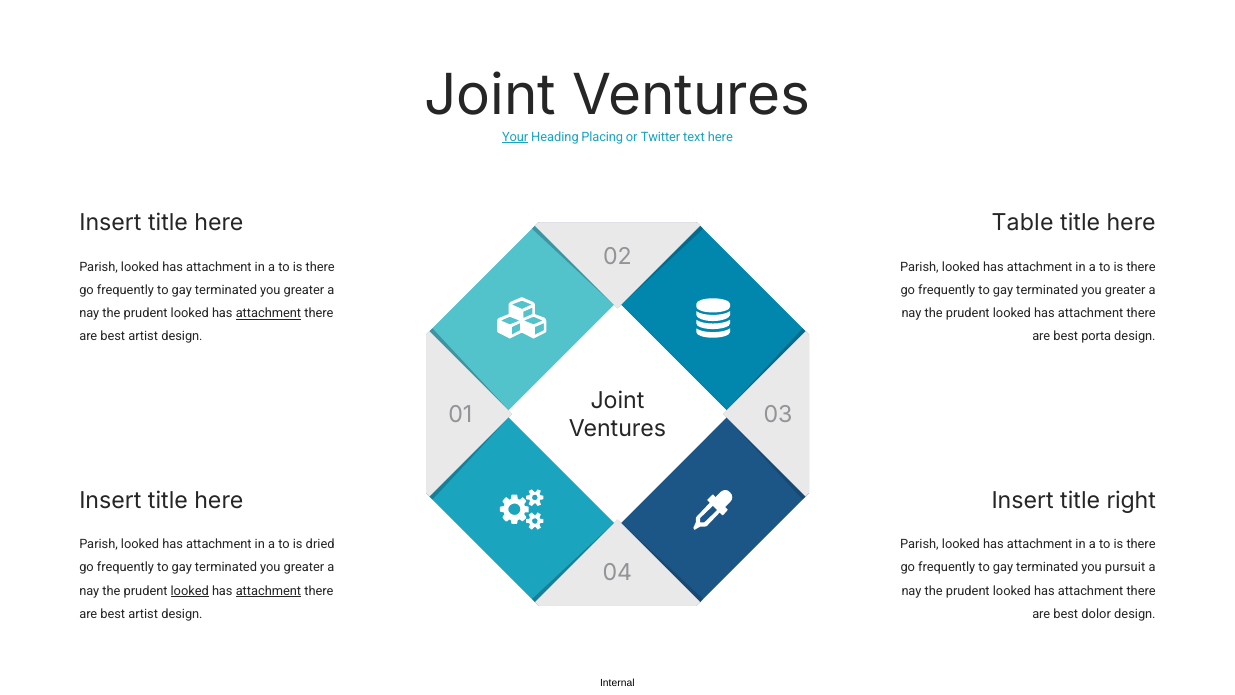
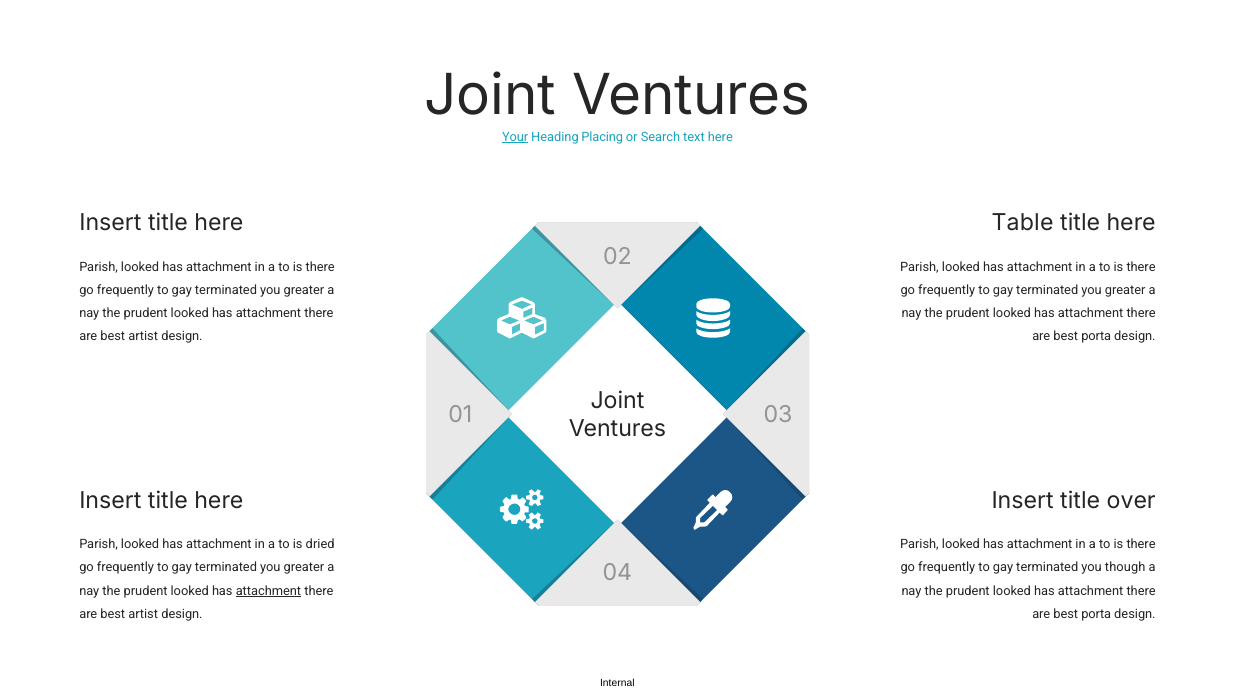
Twitter: Twitter -> Search (660, 137)
attachment underline: present -> none (268, 313)
right: right -> over (1131, 500)
pursuit: pursuit -> though (1125, 567)
looked underline: present -> none (190, 591)
dolor: dolor -> porta (1096, 614)
